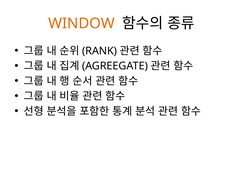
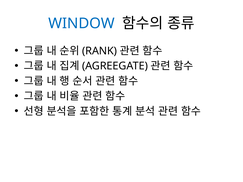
WINDOW colour: orange -> blue (82, 24)
